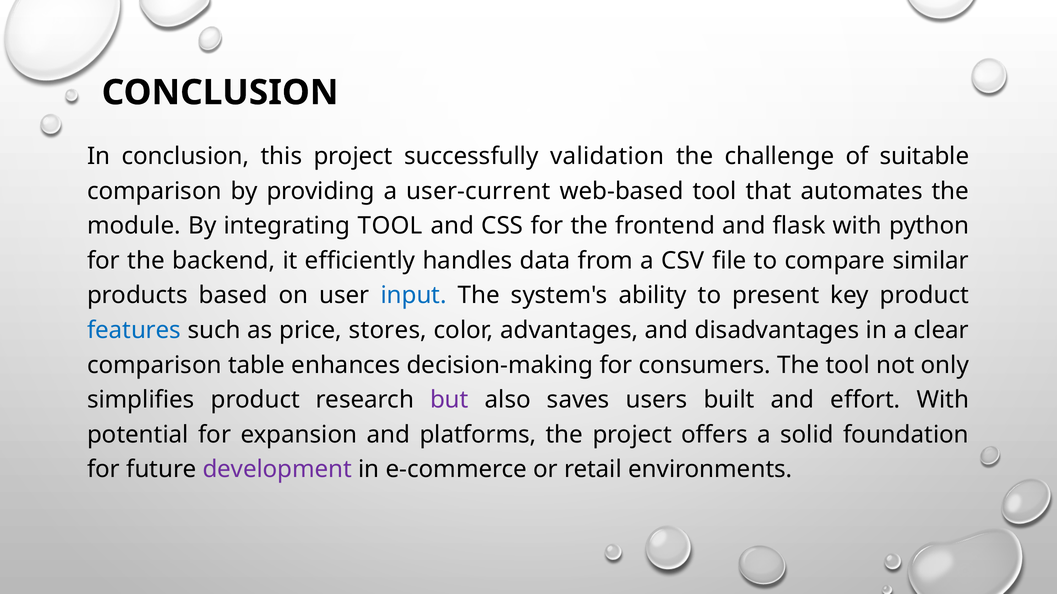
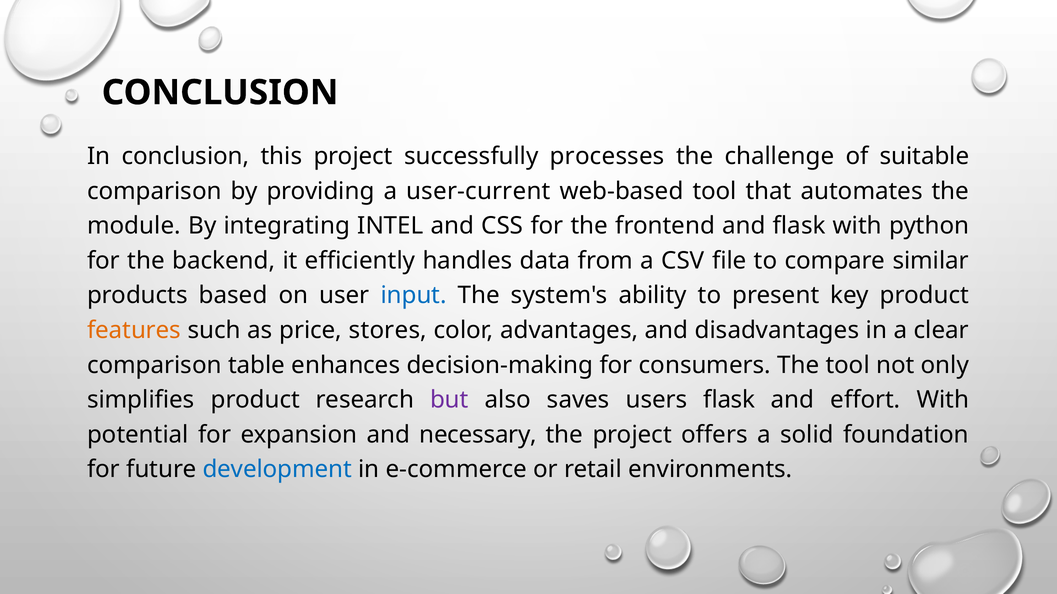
validation: validation -> processes (607, 156)
integrating TOOL: TOOL -> INTEL (390, 226)
features colour: blue -> orange (134, 331)
users built: built -> flask (729, 400)
platforms: platforms -> necessary (478, 435)
development colour: purple -> blue (277, 470)
